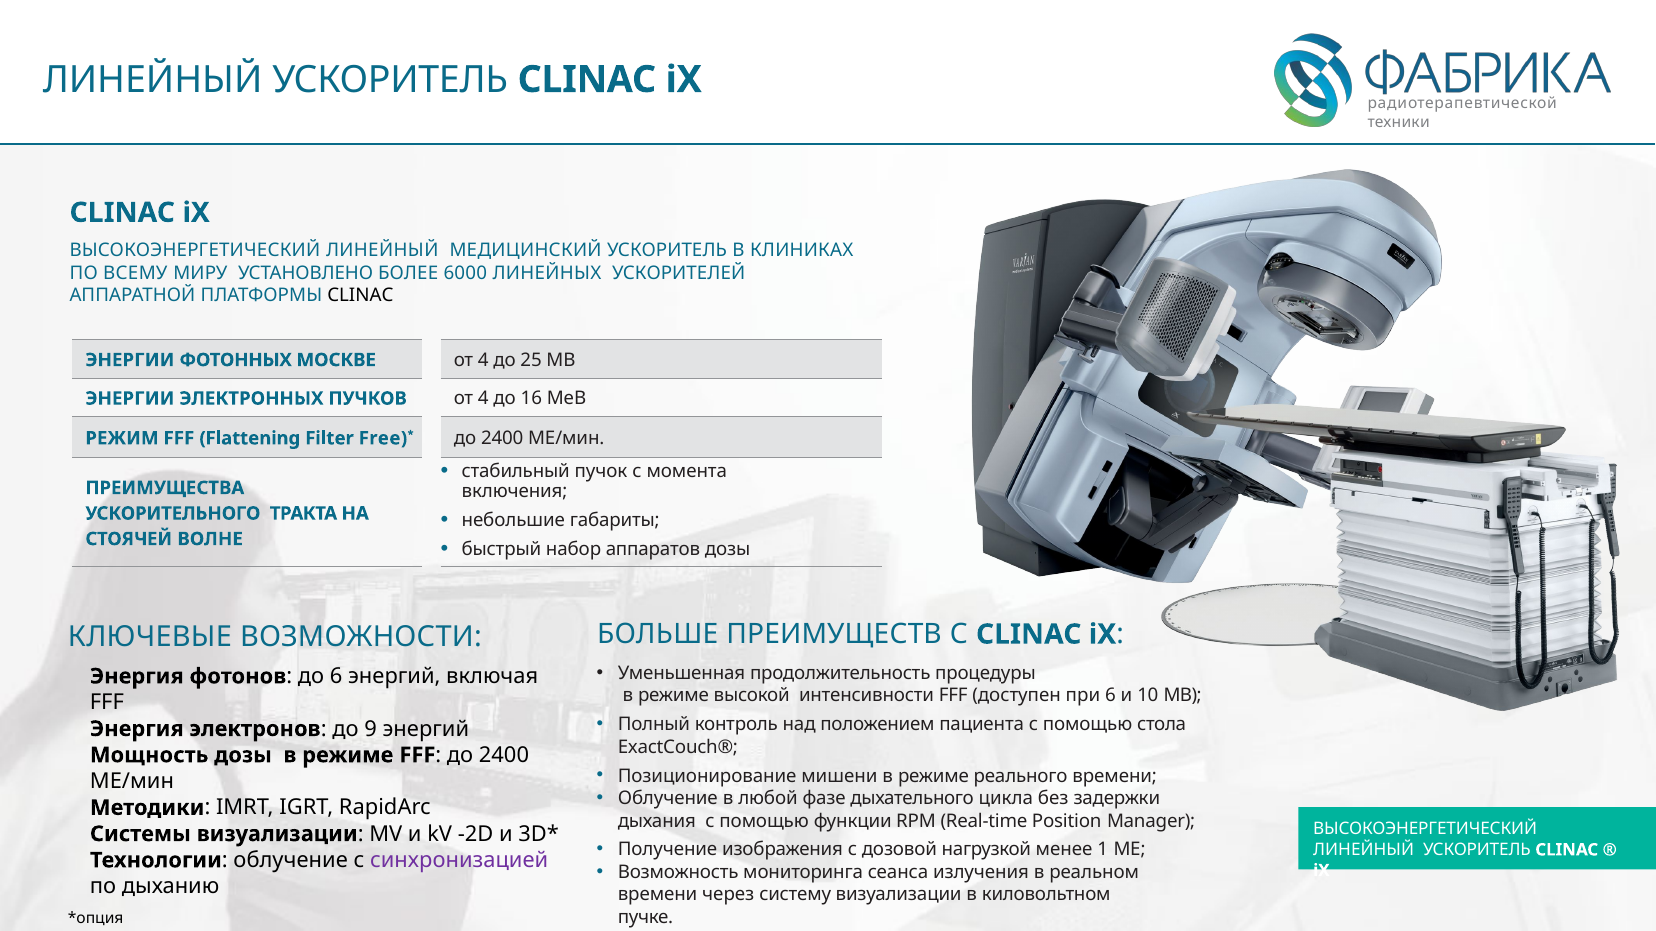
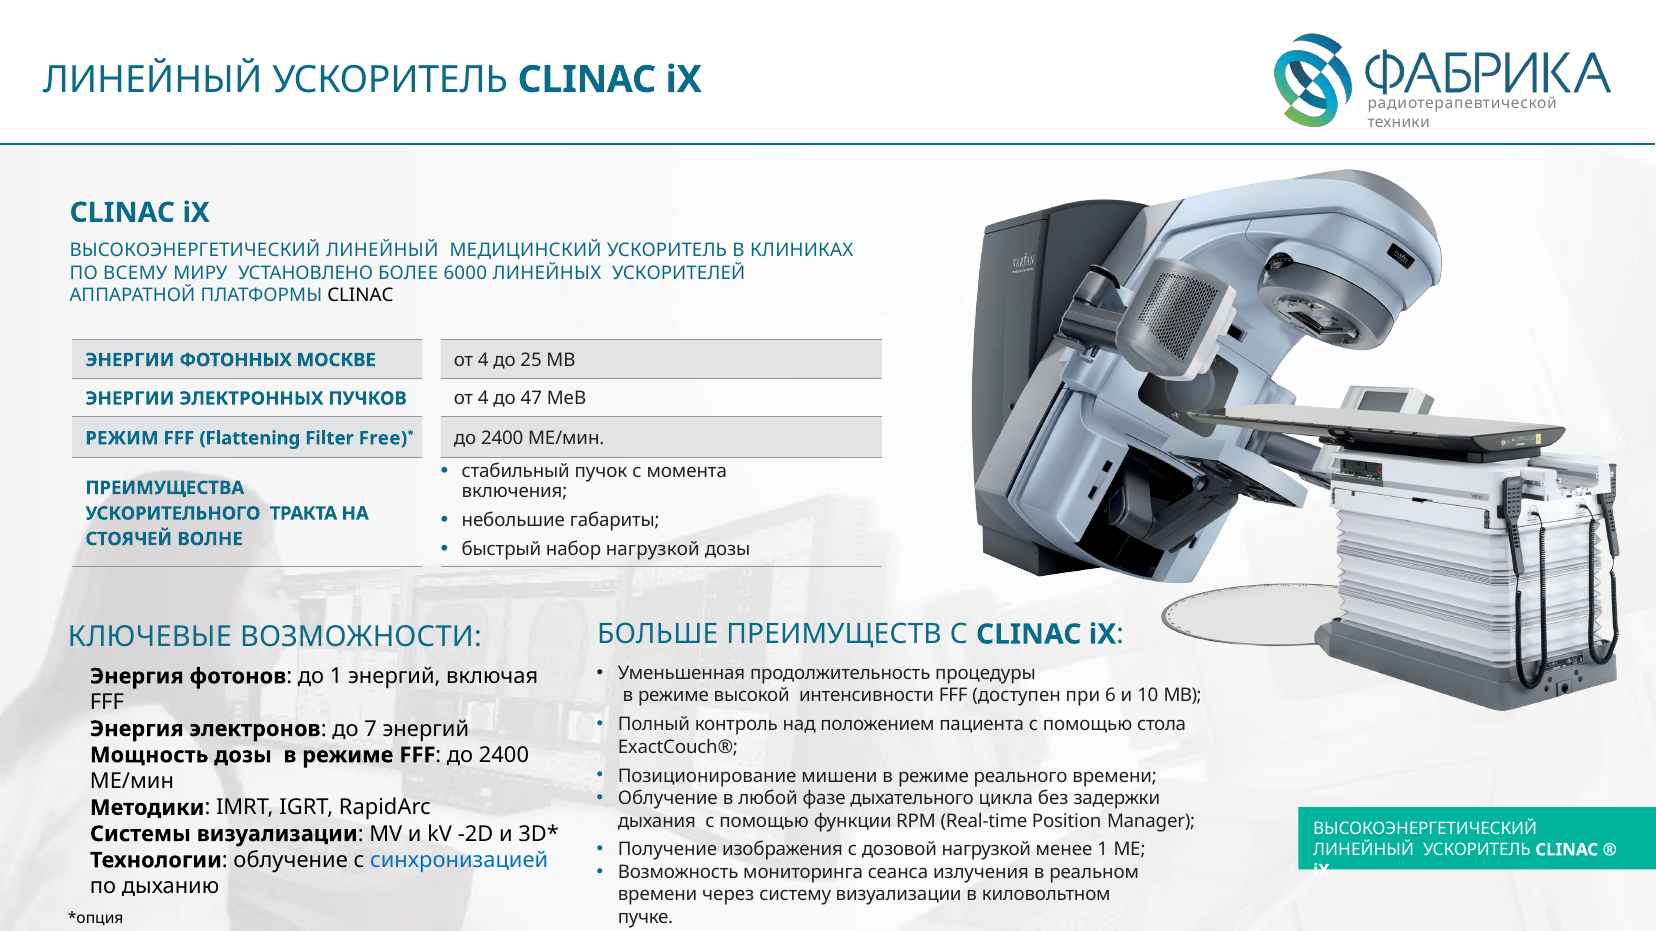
16: 16 -> 47 (531, 399)
набор аппаратов: аппаратов -> нагрузкой (653, 549)
до 6: 6 -> 1 (336, 676)
9: 9 -> 7 (371, 729)
синхронизацией colour: purple -> blue (459, 860)
